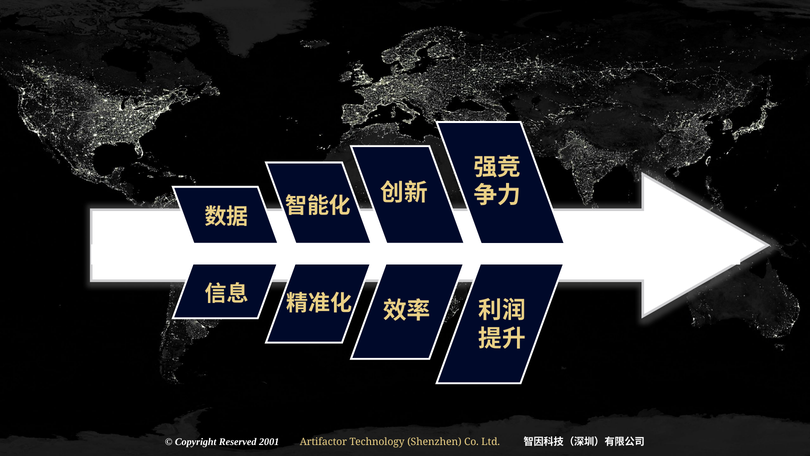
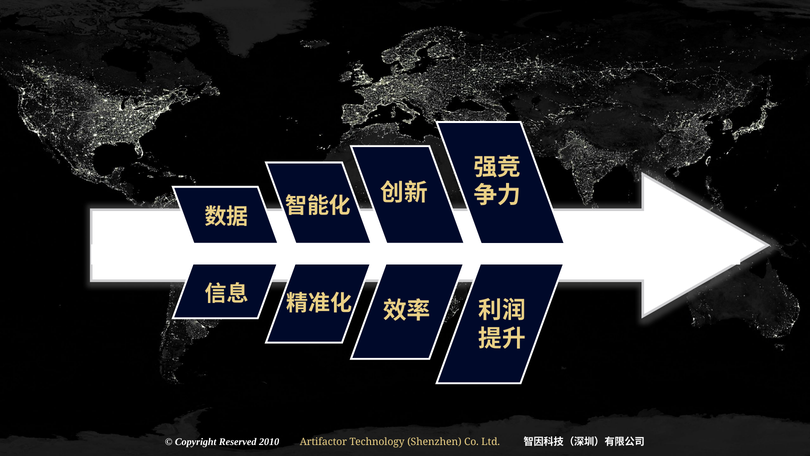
2001: 2001 -> 2010 (269, 441)
